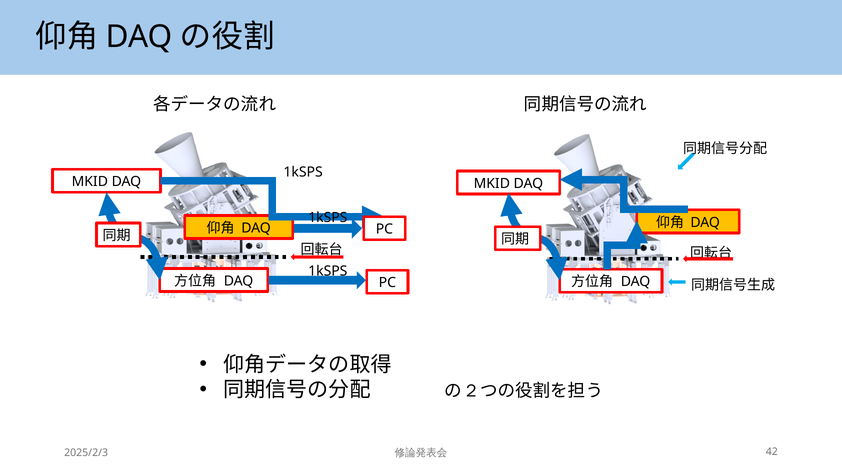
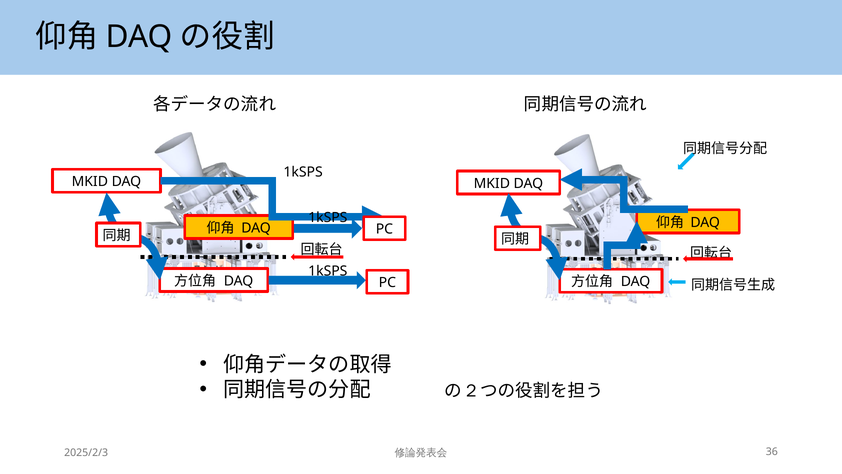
42: 42 -> 36 (772, 451)
